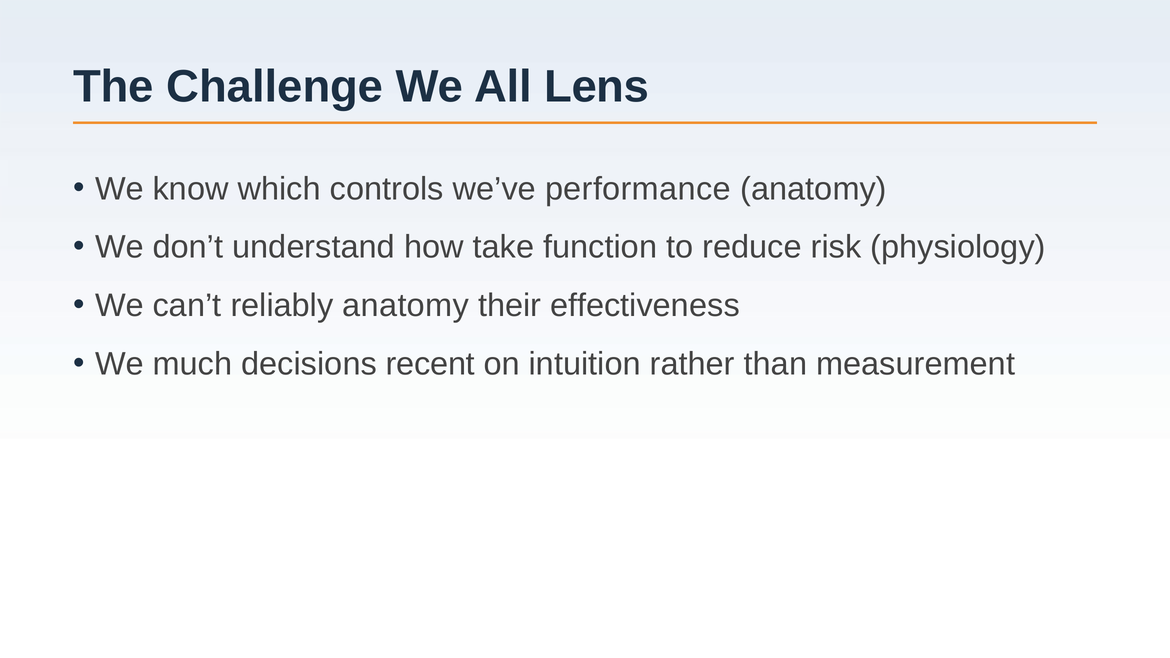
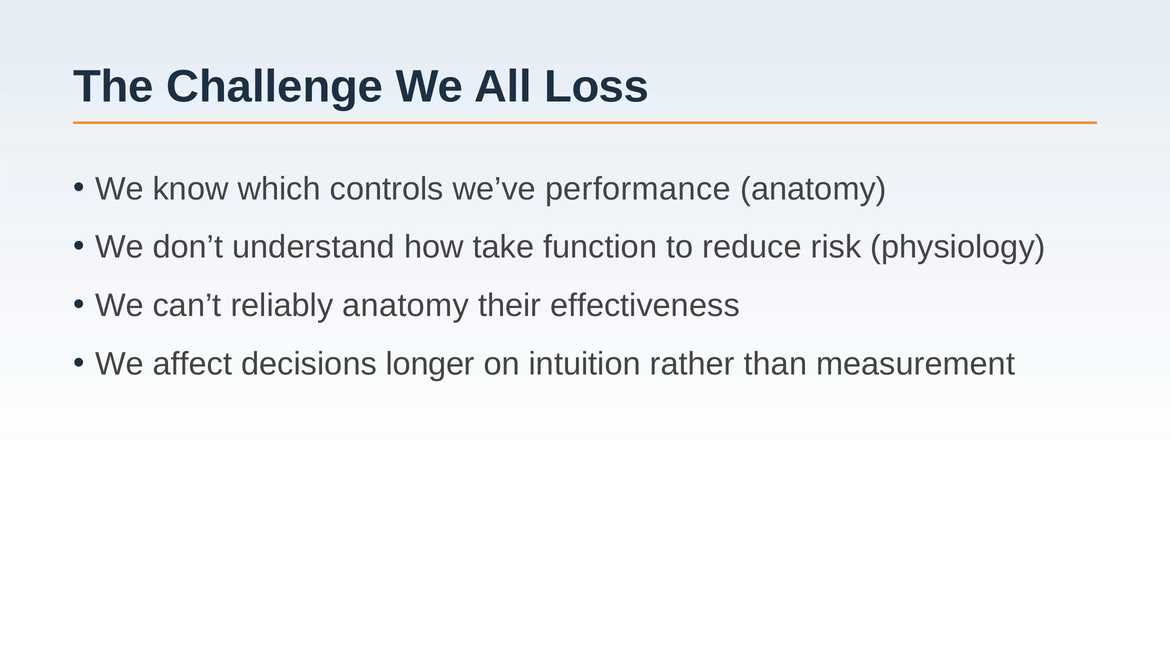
Lens: Lens -> Loss (597, 87)
much: much -> affect (192, 364)
recent: recent -> longer (430, 364)
